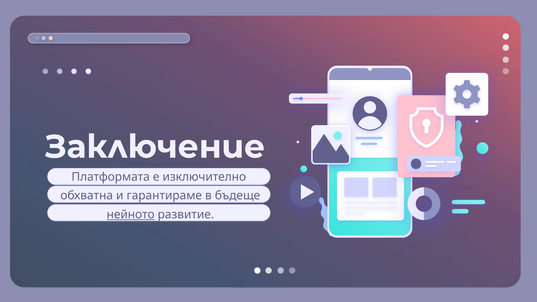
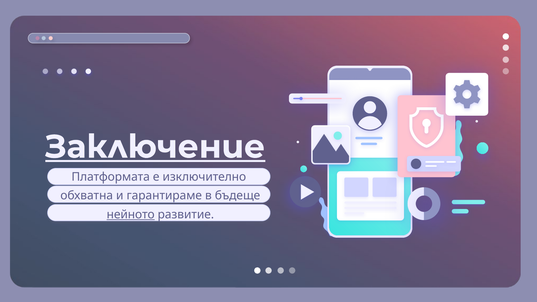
Заключение underline: none -> present (155, 147)
